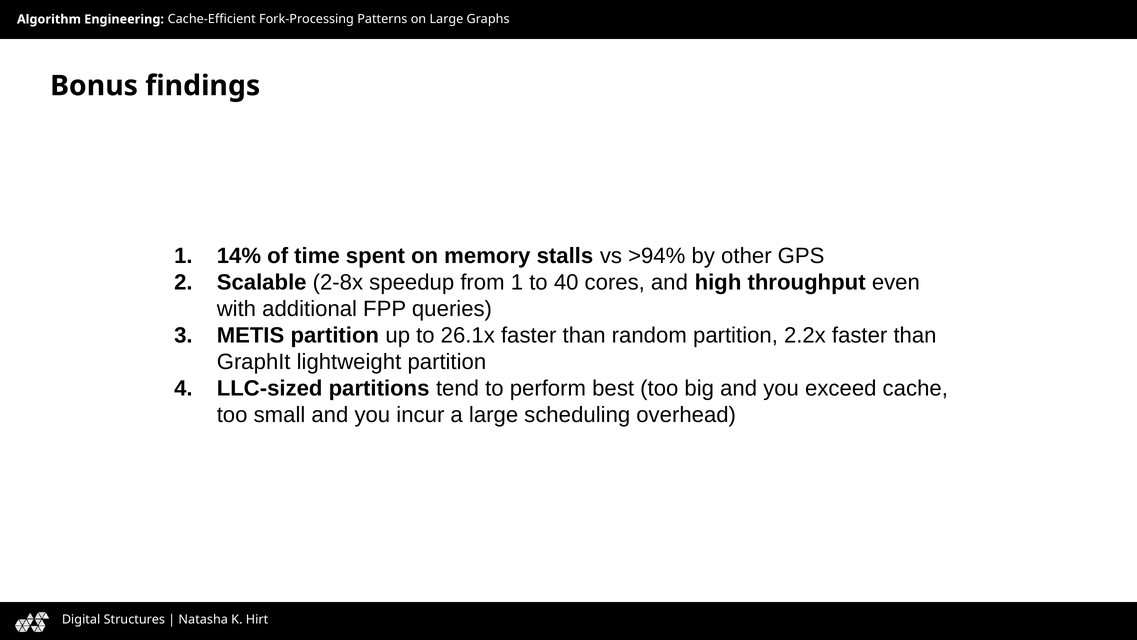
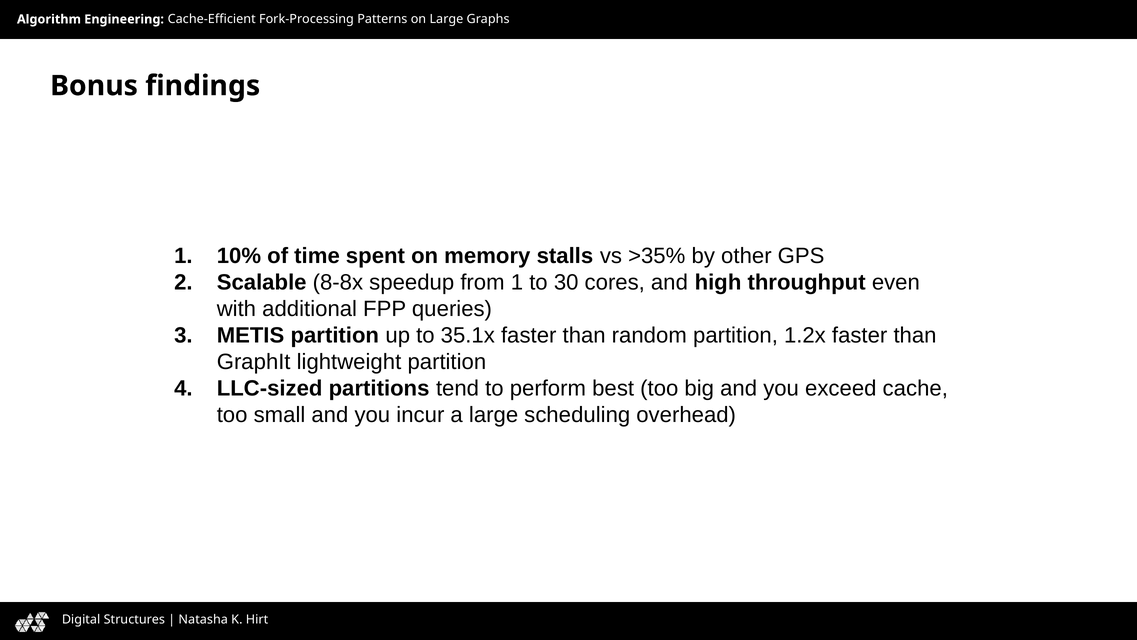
14%: 14% -> 10% (239, 256)
>94%: >94% -> >35% (657, 256)
2-8x: 2-8x -> 8-8x (338, 282)
40: 40 -> 30 (566, 282)
26.1x: 26.1x -> 35.1x (468, 335)
2.2x: 2.2x -> 1.2x (805, 335)
